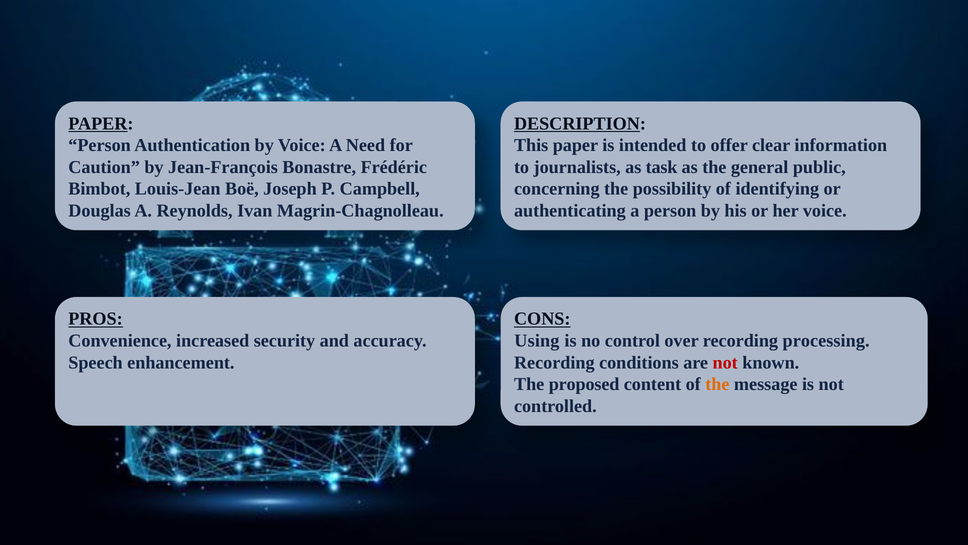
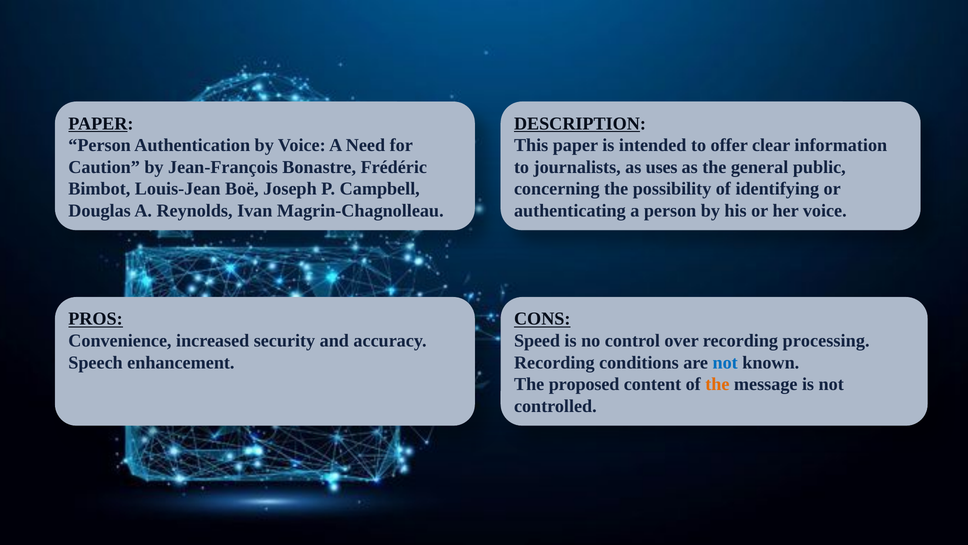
task: task -> uses (662, 167)
Using: Using -> Speed (537, 340)
not colour: red -> blue (725, 362)
